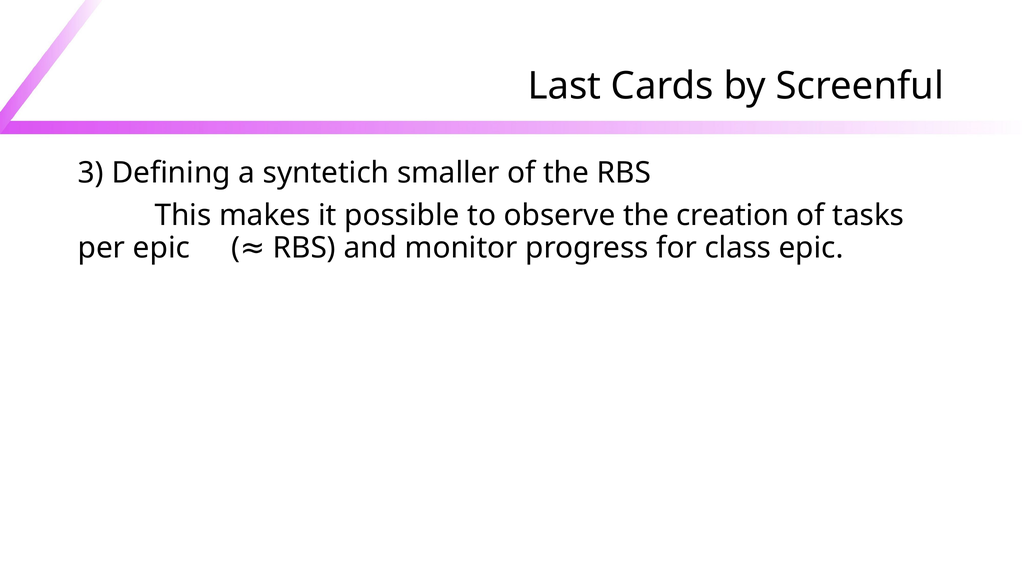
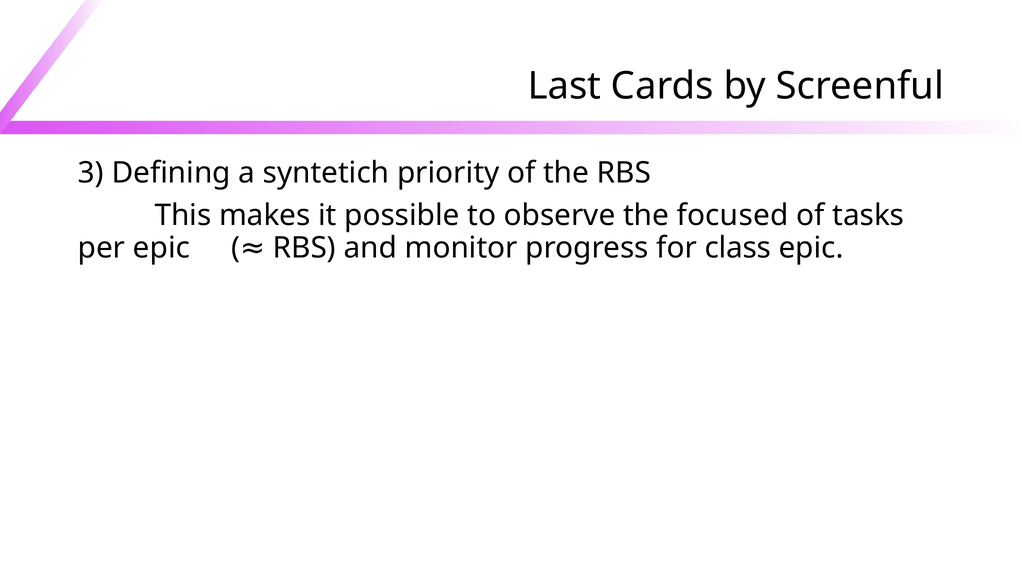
smaller: smaller -> priority (448, 173)
creation: creation -> focused (733, 216)
